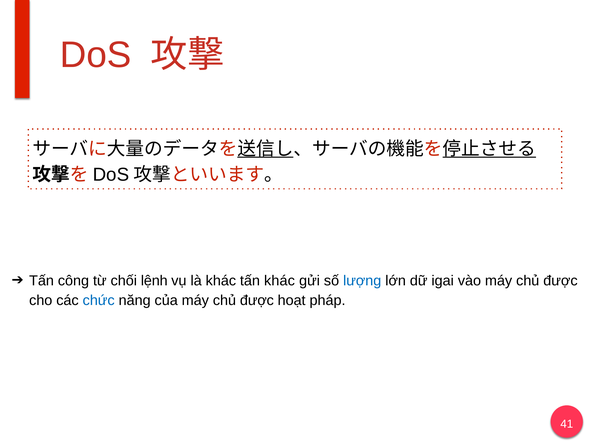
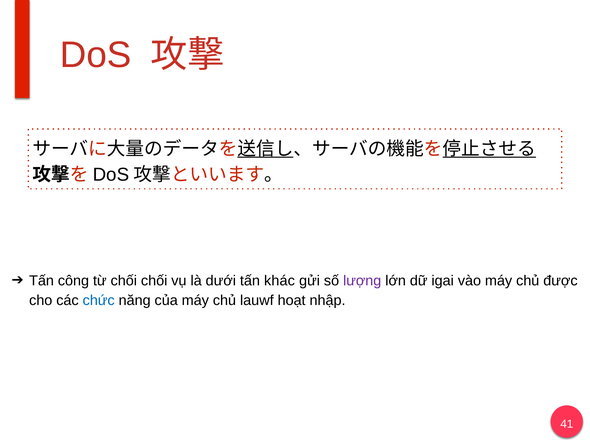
chối lệnh: lệnh -> chối (154, 280)
là khác: khác -> dưới (221, 280)
lượng colour: blue -> purple (362, 280)
của máy chủ được: được -> lauwf (257, 300)
pháp: pháp -> nhập (328, 300)
